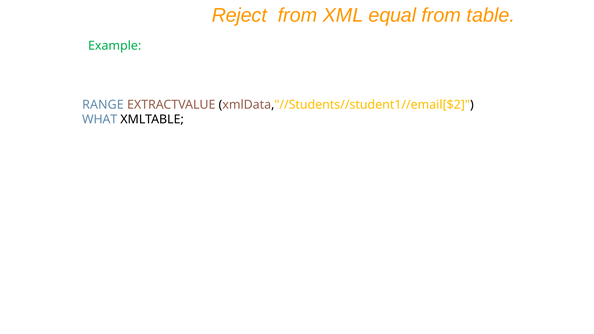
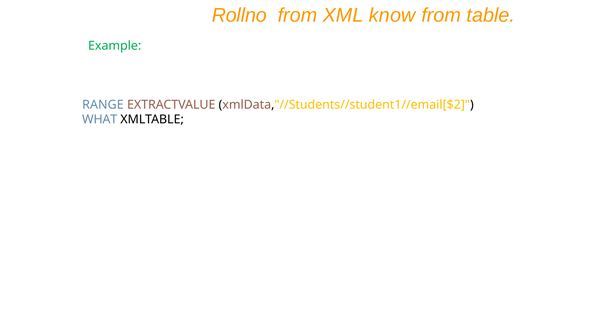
Reject: Reject -> Rollno (239, 15)
equal: equal -> know (392, 15)
